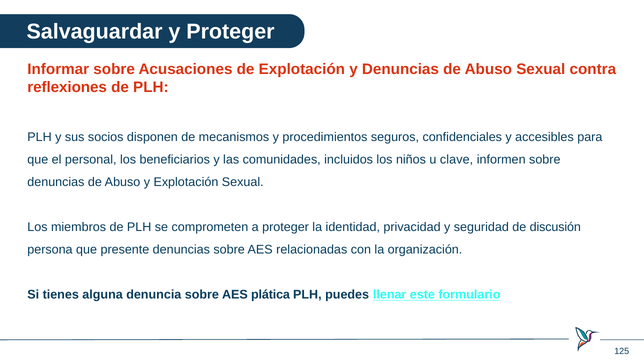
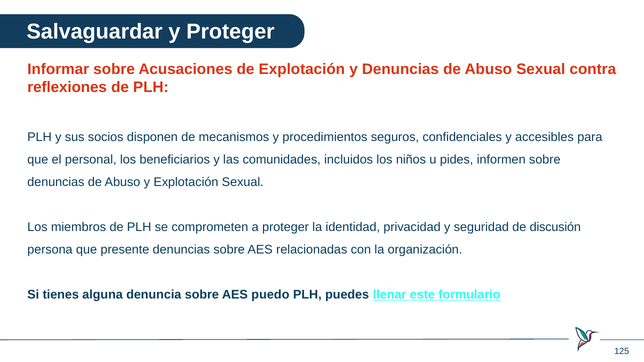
clave: clave -> pides (457, 160)
plática: plática -> puedo (270, 295)
